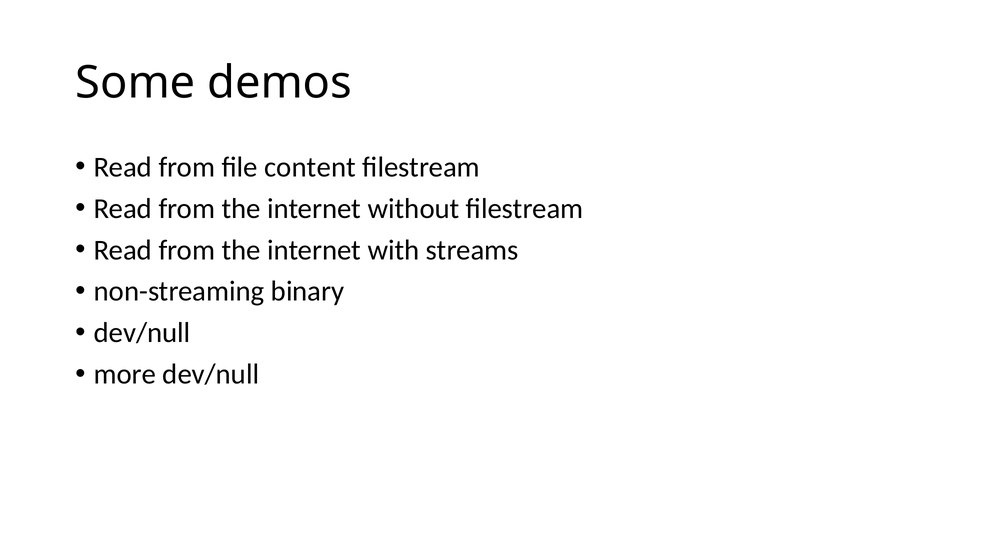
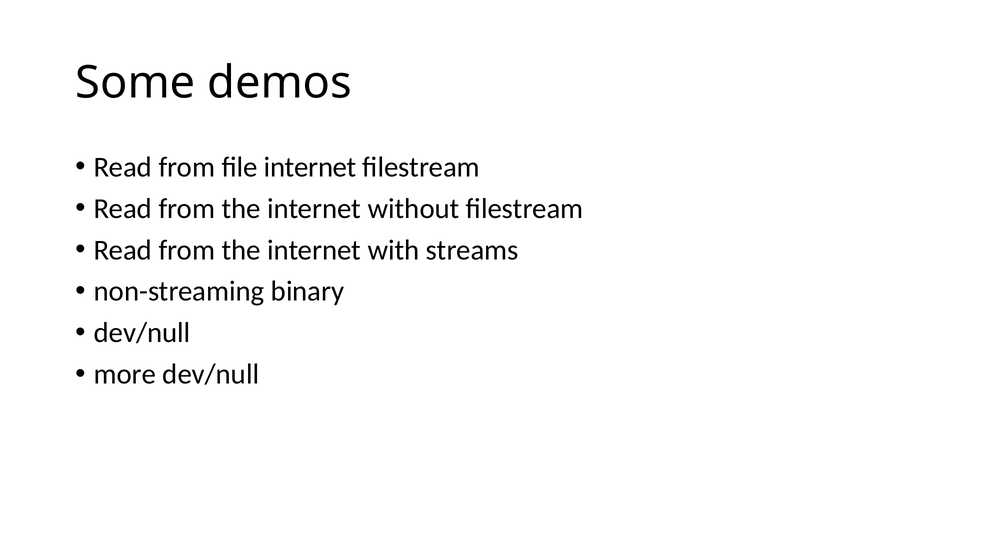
file content: content -> internet (310, 167)
